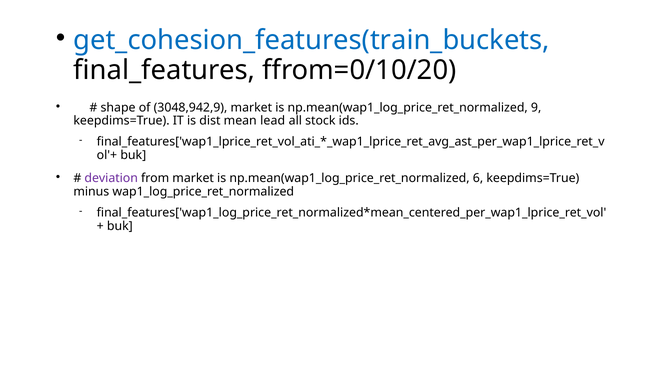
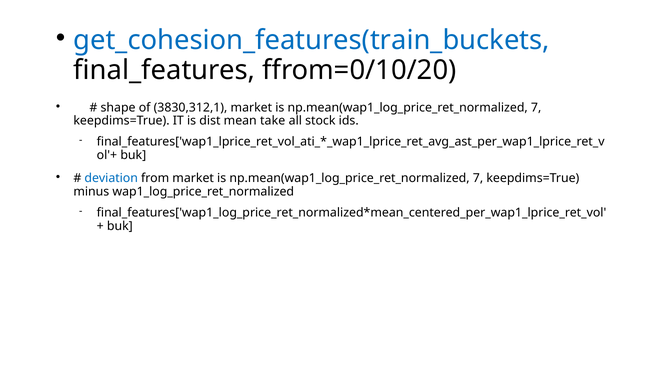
3048,942,9: 3048,942,9 -> 3830,312,1 (191, 108)
9: 9 -> 7 (536, 108)
lead: lead -> take (273, 121)
deviation colour: purple -> blue (111, 178)
6: 6 -> 7 (478, 178)
